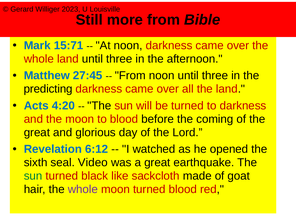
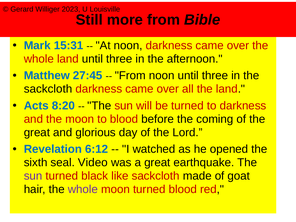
15:71: 15:71 -> 15:31 (69, 45)
predicting: predicting -> sackcloth (48, 89)
4:20: 4:20 -> 8:20 (63, 106)
sun colour: green -> purple (33, 176)
